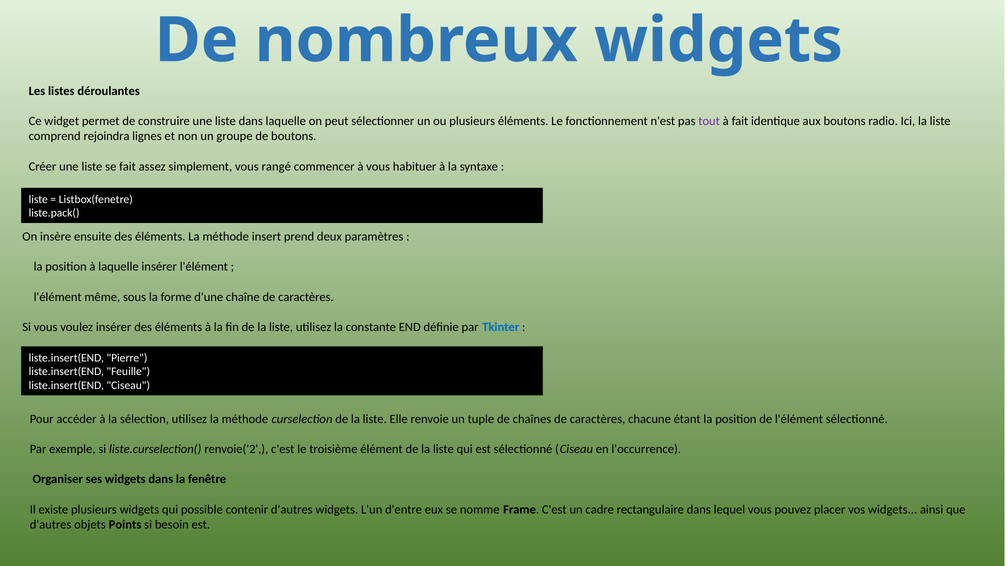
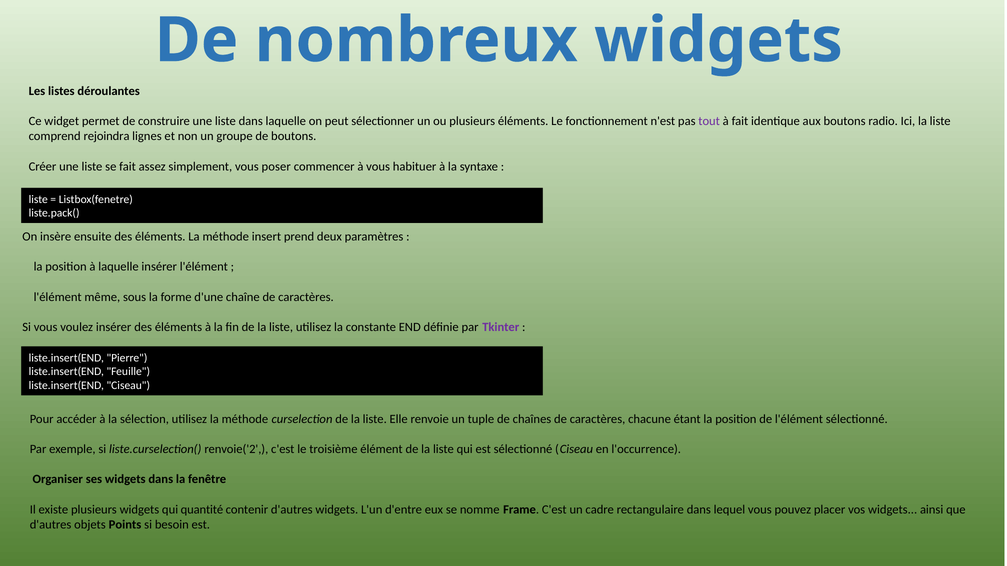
rangé: rangé -> poser (276, 166)
Tkinter colour: blue -> purple (501, 327)
possible: possible -> quantité (202, 510)
